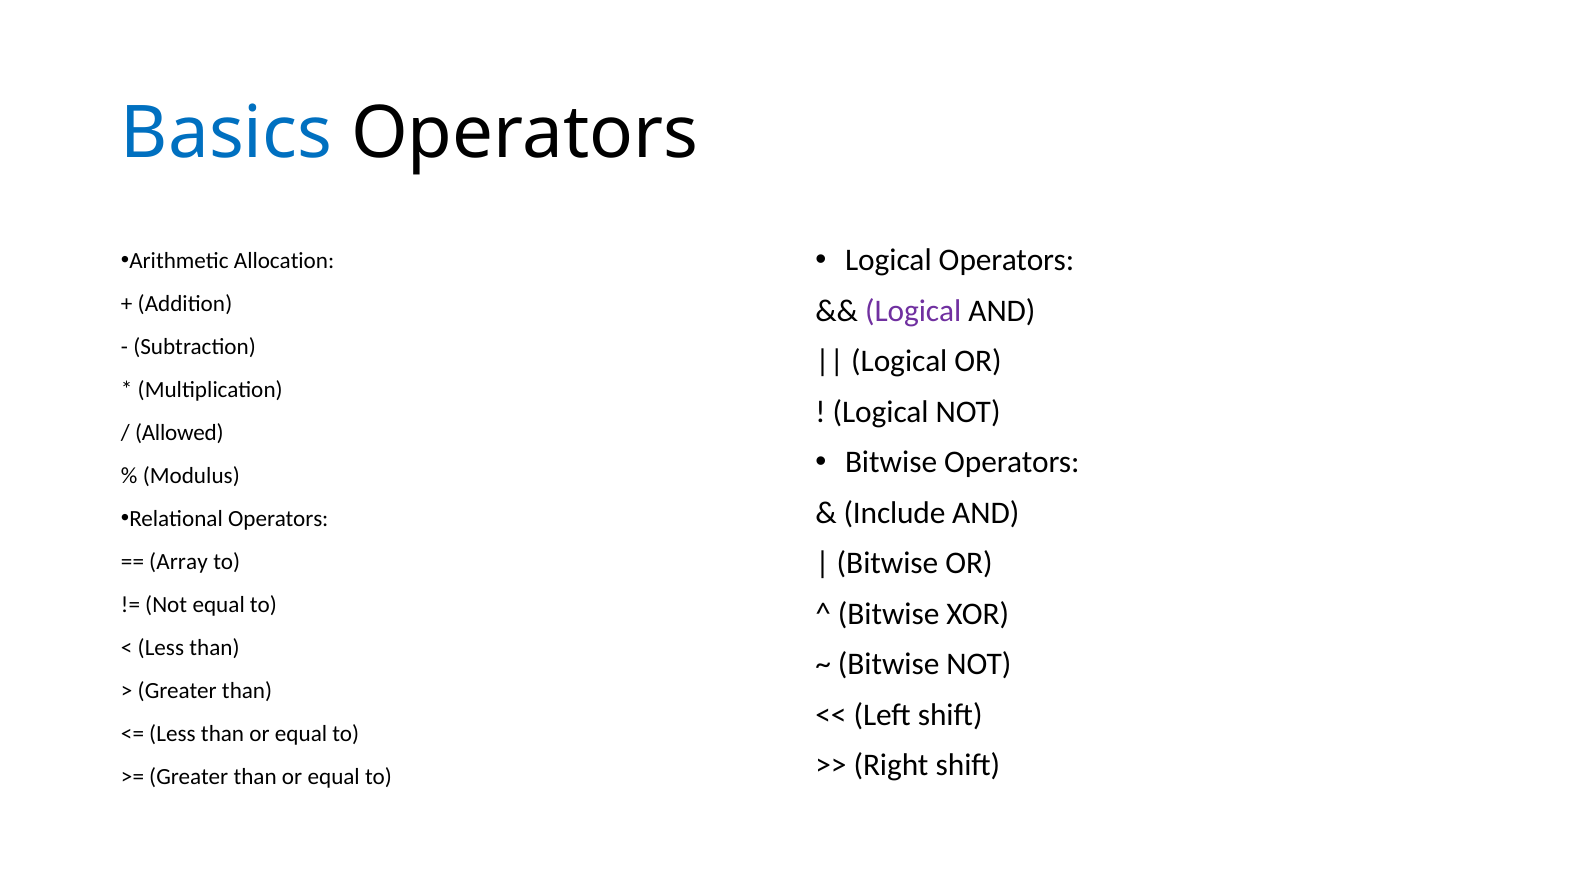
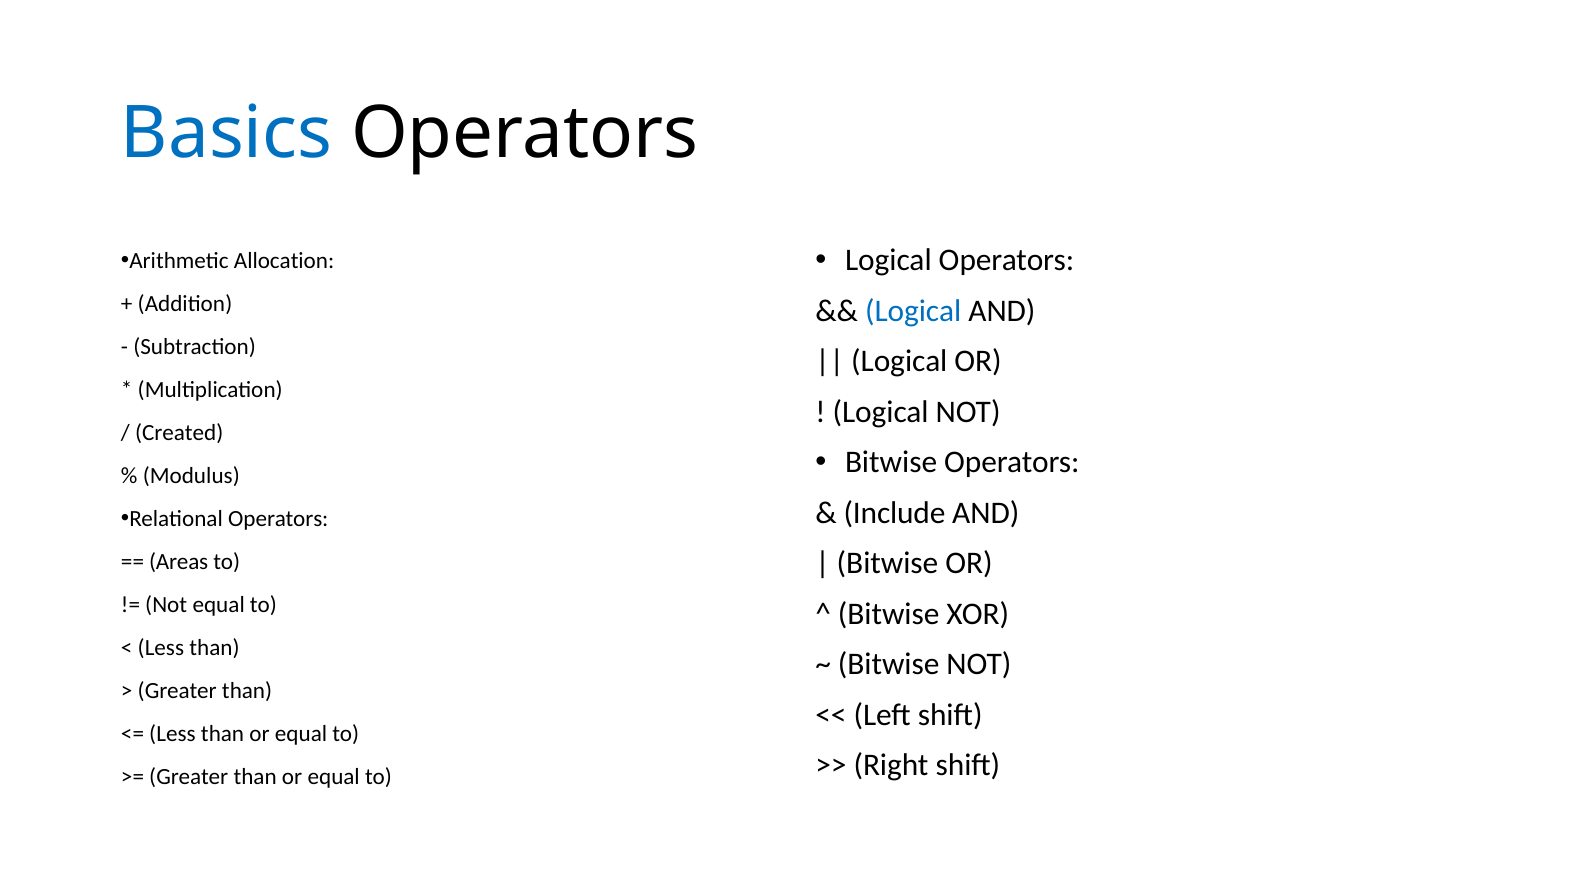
Logical colour: purple -> blue (913, 311)
Allowed: Allowed -> Created (179, 433)
Array: Array -> Areas (179, 561)
